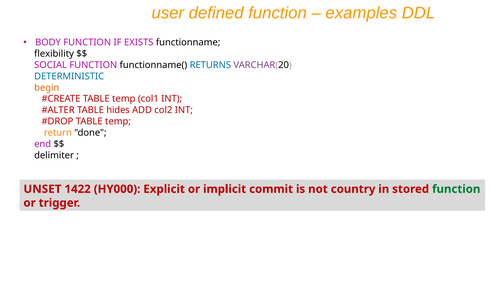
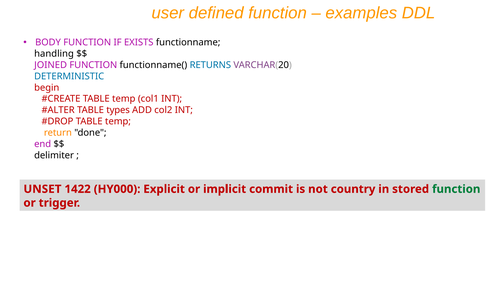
flexibility: flexibility -> handling (54, 54)
SOCIAL: SOCIAL -> JOINED (51, 65)
begin colour: orange -> red (47, 88)
hides: hides -> types (118, 110)
